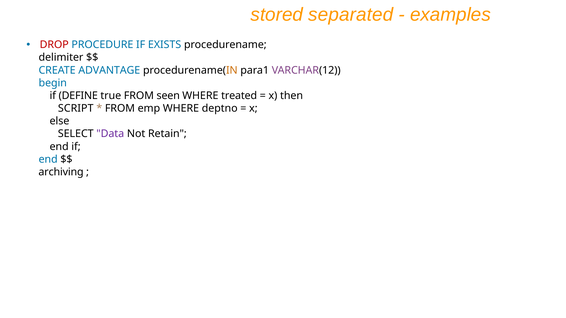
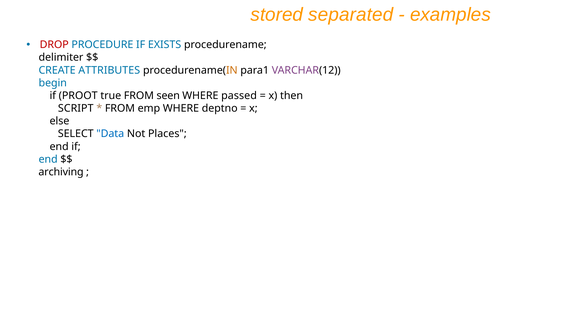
ADVANTAGE: ADVANTAGE -> ATTRIBUTES (109, 70)
DEFINE: DEFINE -> PROOT (78, 96)
treated: treated -> passed (239, 96)
Data colour: purple -> blue (110, 134)
Retain: Retain -> Places (167, 134)
